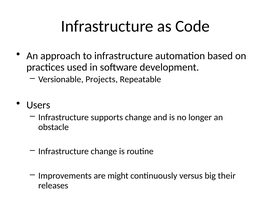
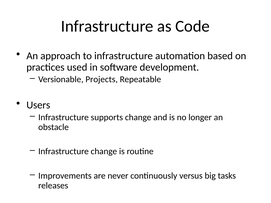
might: might -> never (118, 176)
their: their -> tasks (227, 176)
